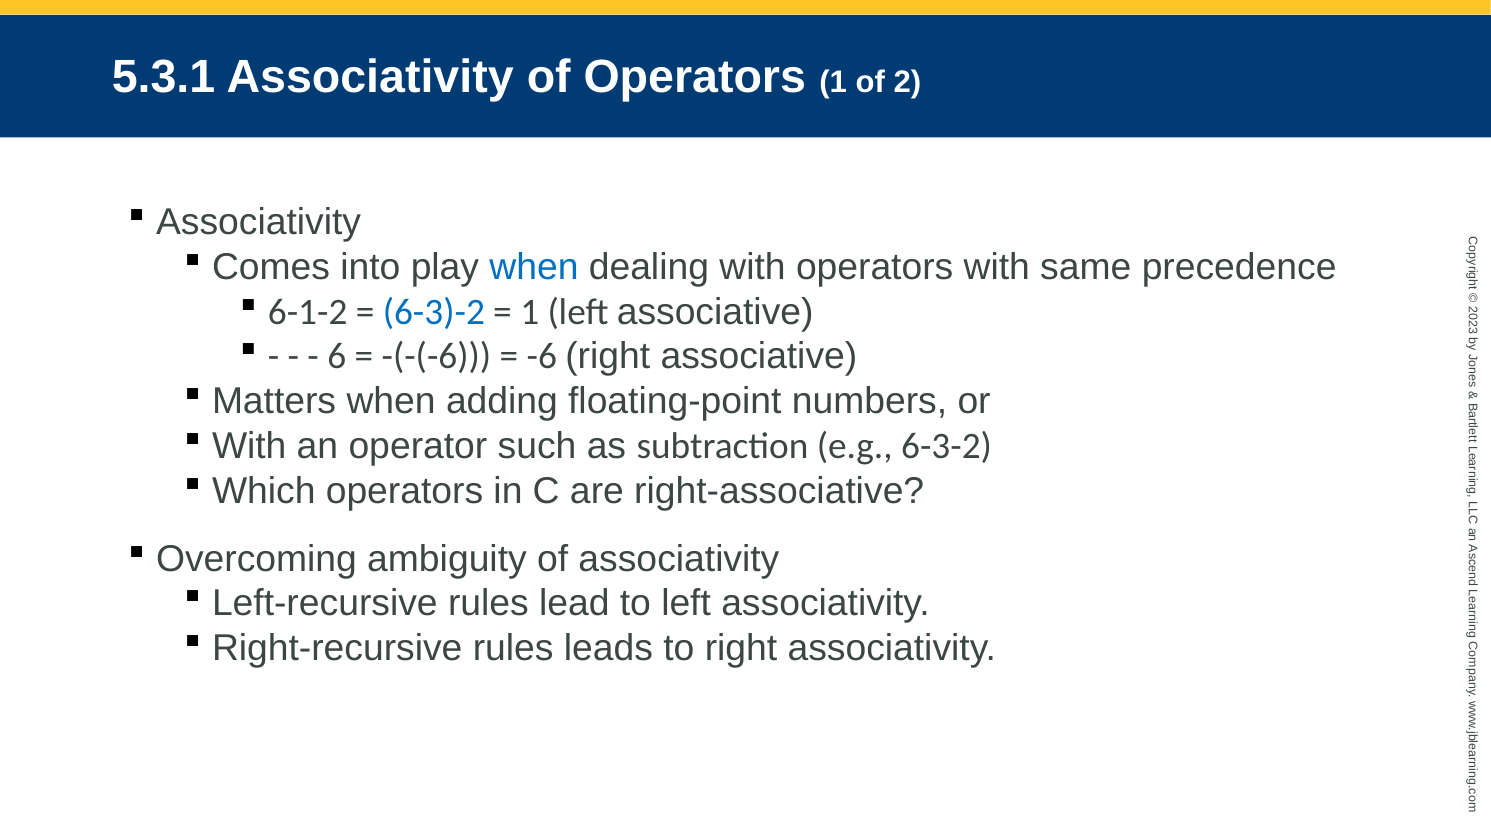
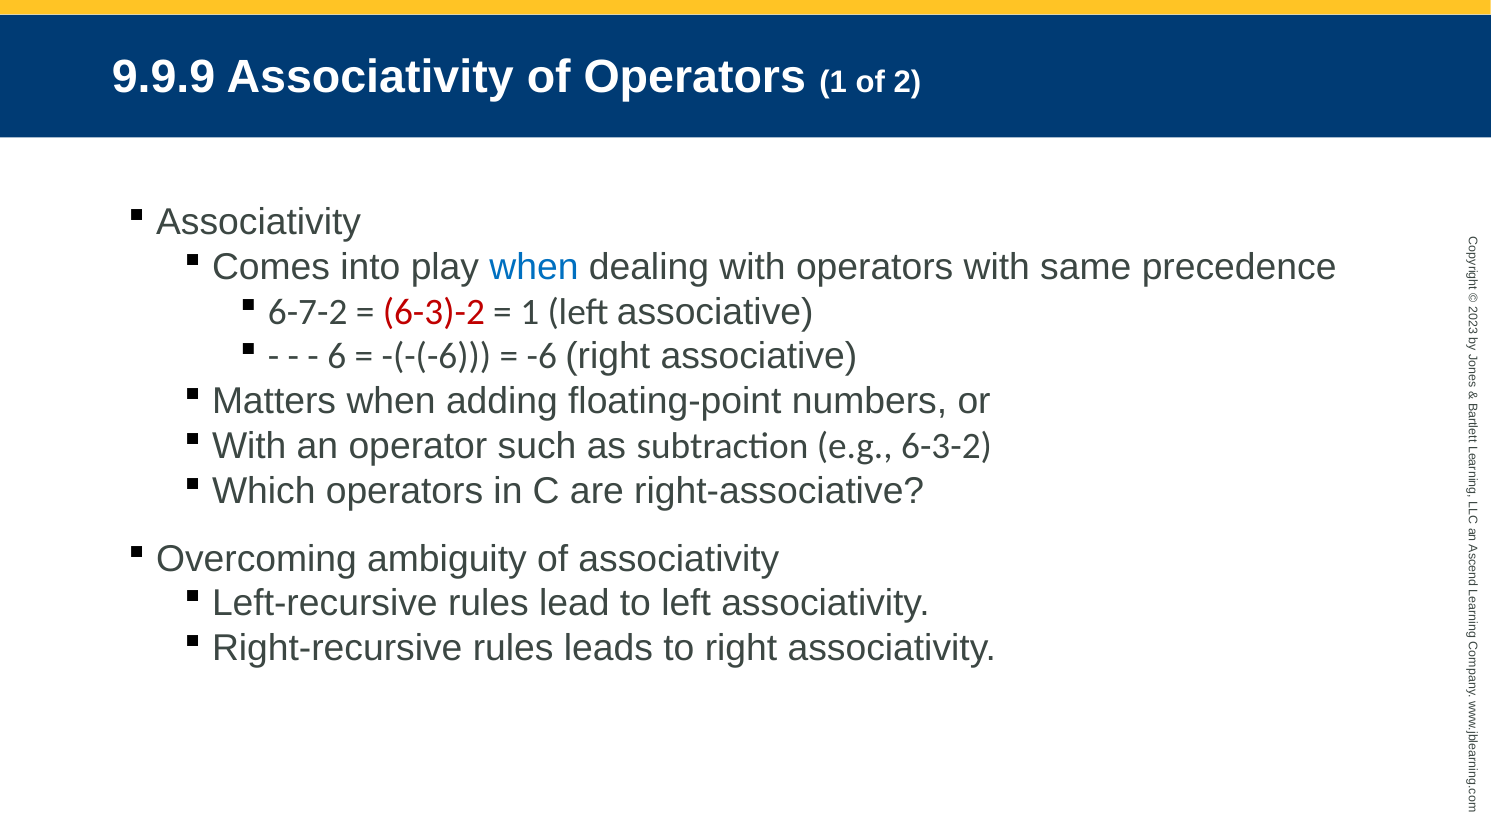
5.3.1: 5.3.1 -> 9.9.9 (164, 77)
6-1-2: 6-1-2 -> 6-7-2 (308, 312)
6-3)-2 colour: blue -> red (434, 312)
